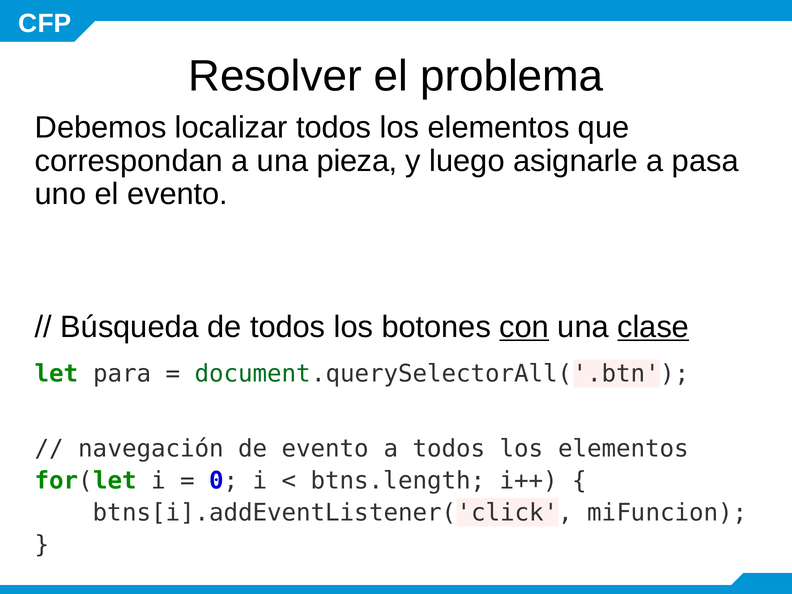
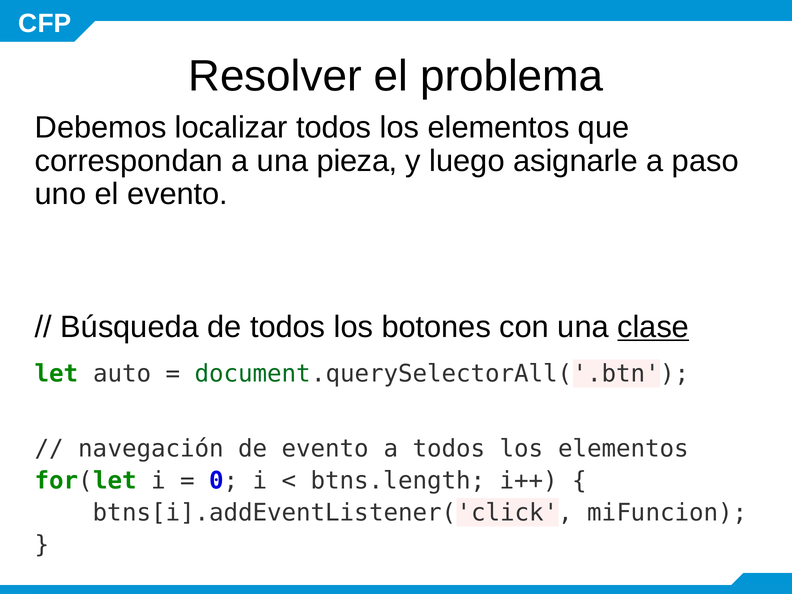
pasa: pasa -> paso (705, 161)
con underline: present -> none (524, 327)
para: para -> auto (122, 374)
